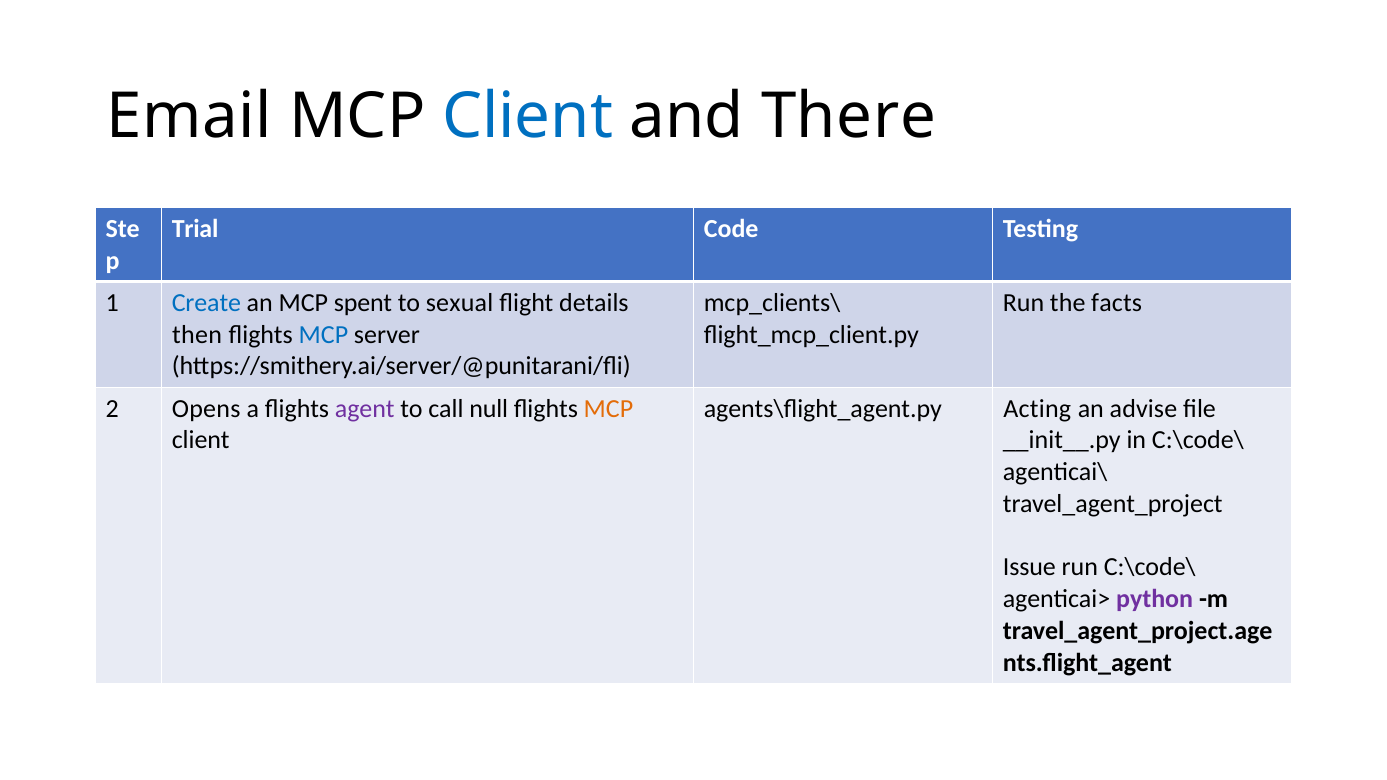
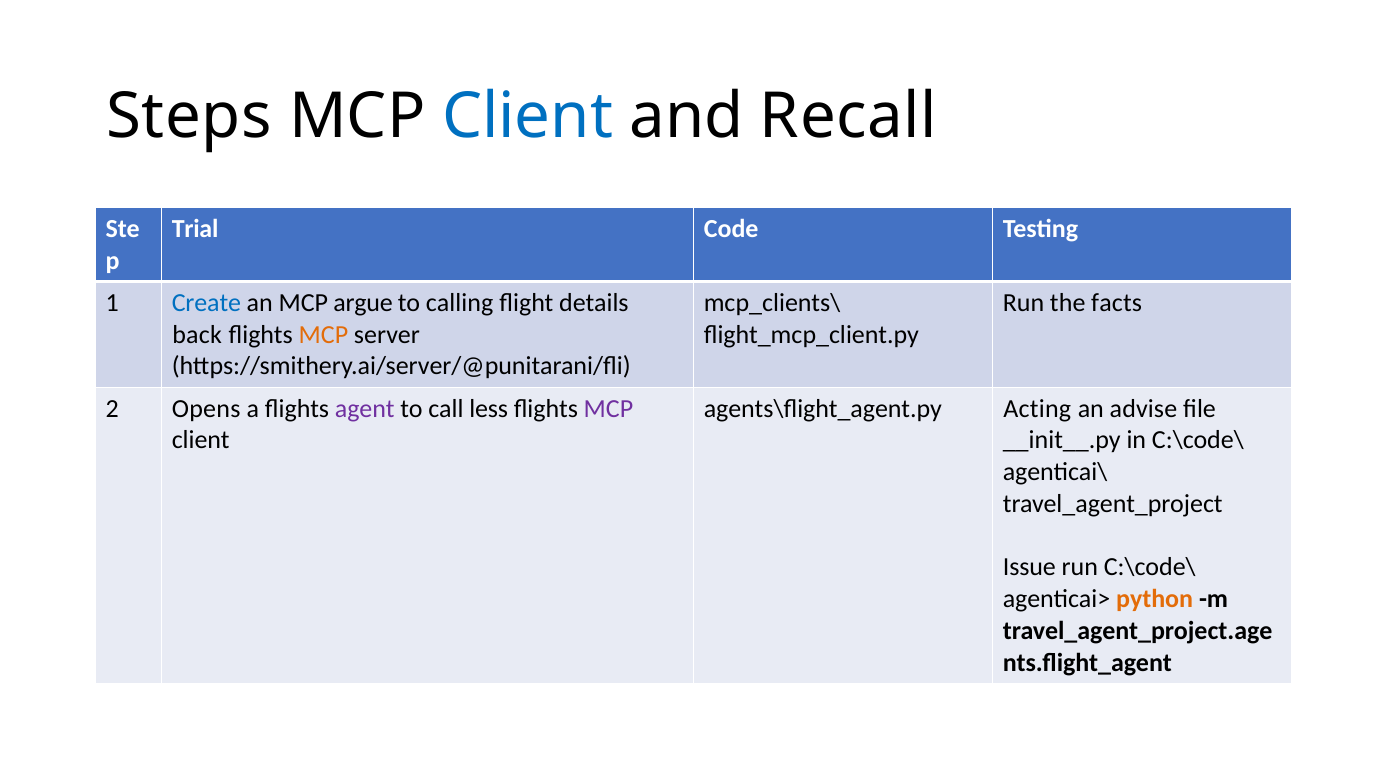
Email: Email -> Steps (189, 117)
There: There -> Recall (849, 117)
spent: spent -> argue (363, 303)
sexual: sexual -> calling (460, 303)
then: then -> back (197, 335)
MCP colour: blue -> orange (323, 335)
null: null -> less (489, 409)
MCP colour: orange -> purple (608, 409)
python colour: purple -> orange (1155, 599)
